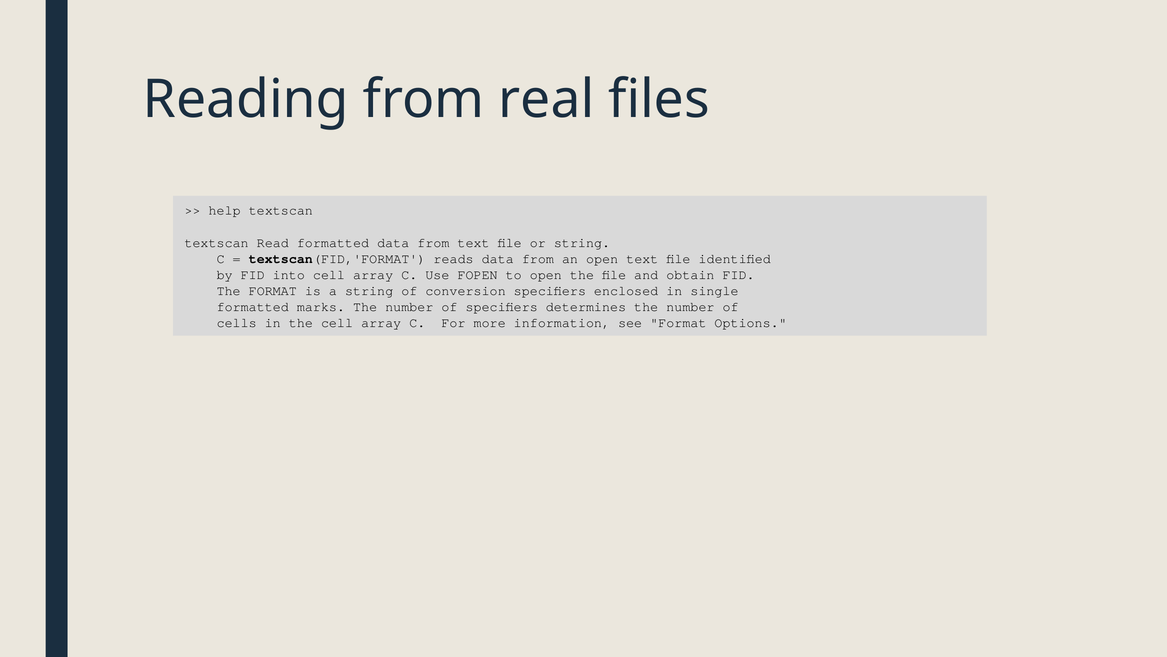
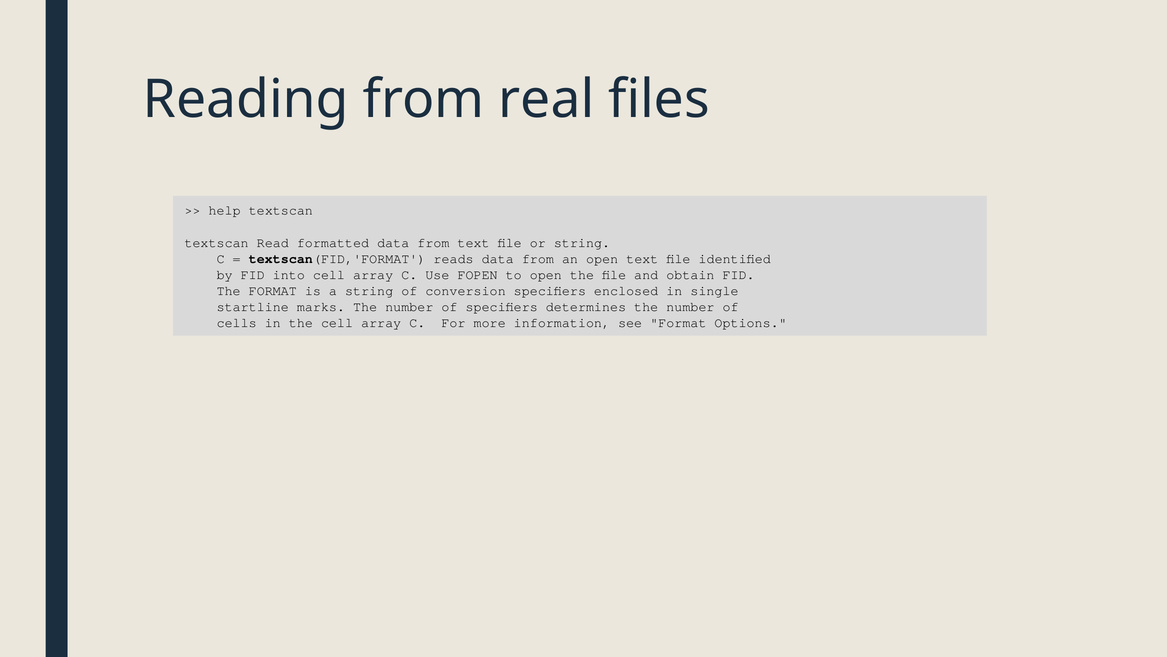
formatted: formatted -> startline (253, 307)
